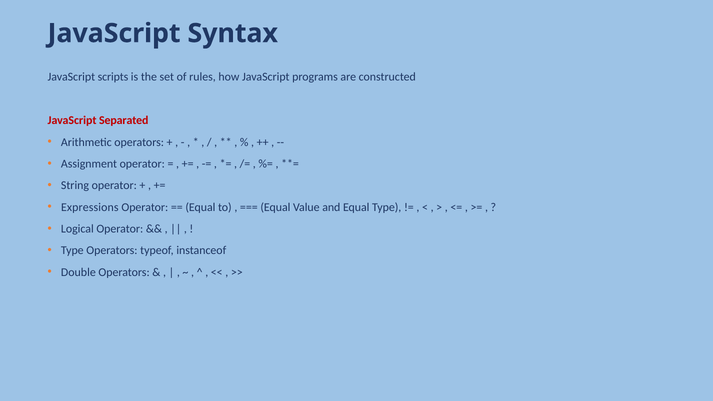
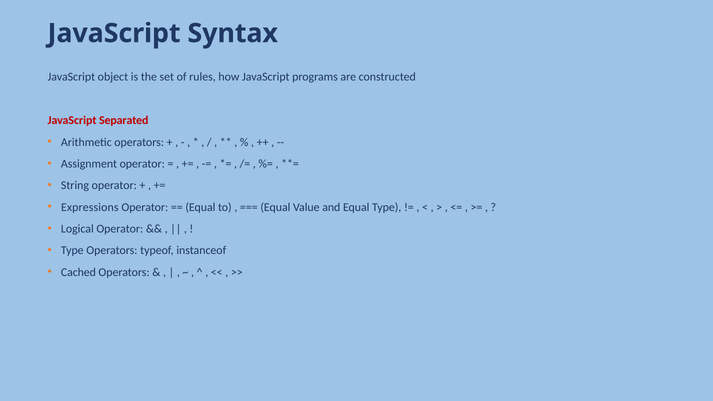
scripts: scripts -> object (113, 77)
Double: Double -> Cached (78, 272)
